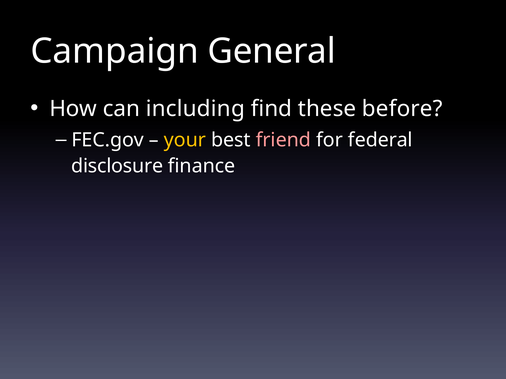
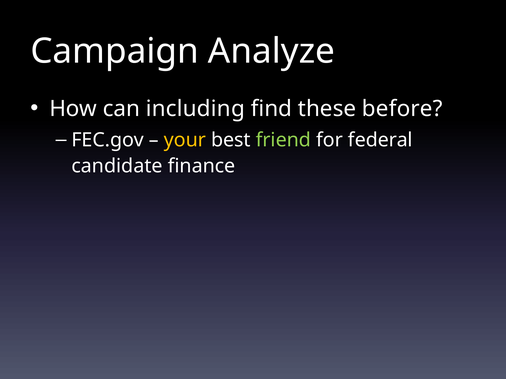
General: General -> Analyze (272, 51)
friend colour: pink -> light green (283, 140)
disclosure: disclosure -> candidate (117, 166)
